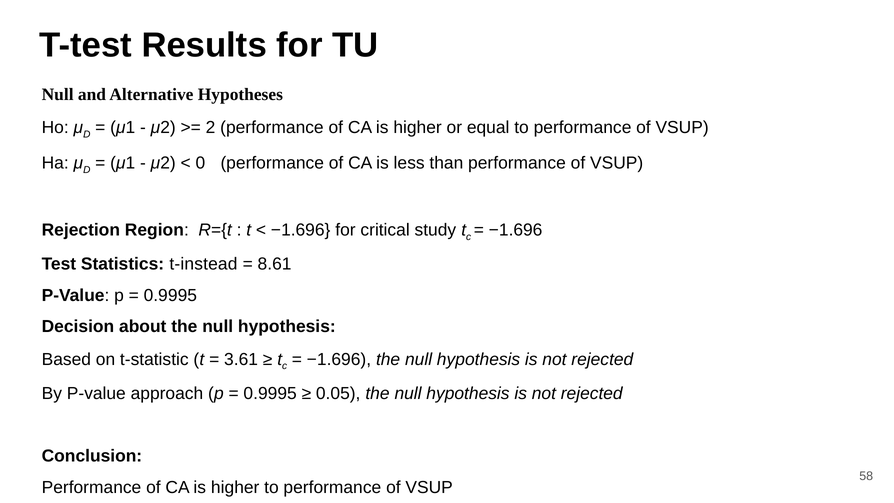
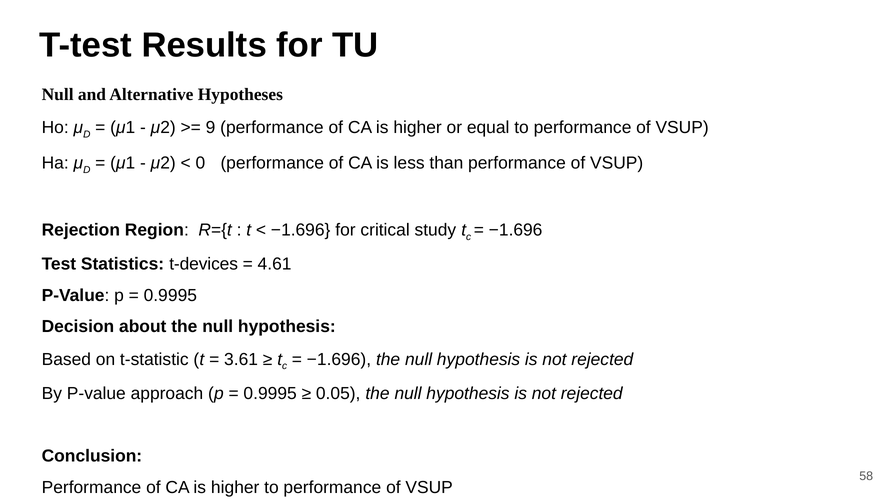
2: 2 -> 9 (211, 127)
t-instead: t-instead -> t-devices (204, 264)
8.61: 8.61 -> 4.61 (275, 264)
